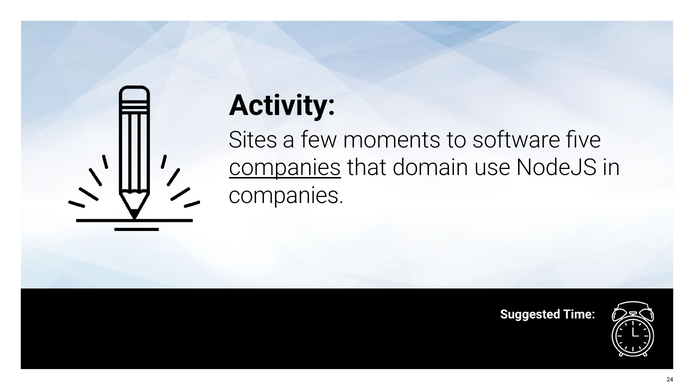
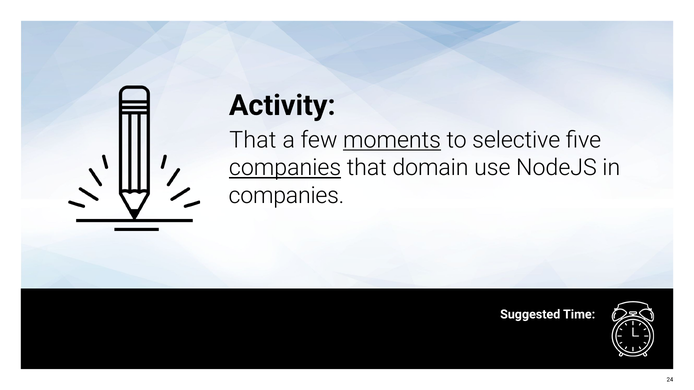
Sites: Sites -> That (253, 140)
moments underline: none -> present (392, 140)
software: software -> selective (516, 140)
